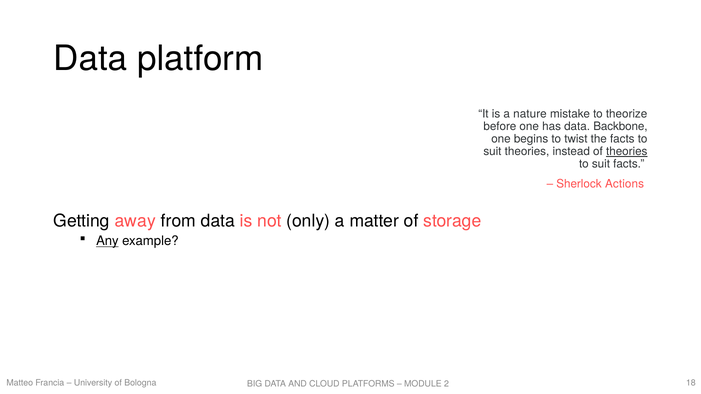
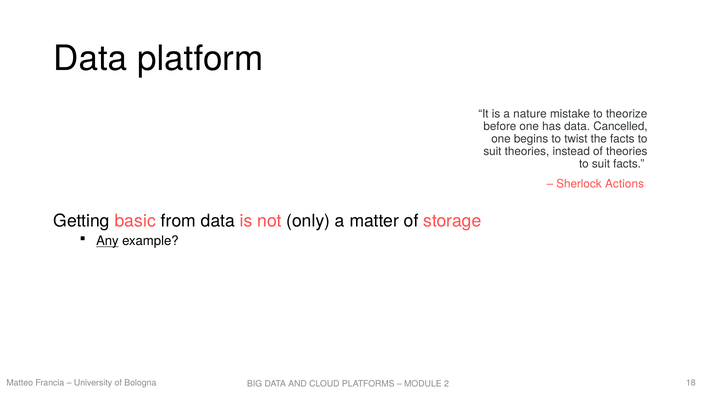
Backbone: Backbone -> Cancelled (620, 126)
theories underline: present -> none (627, 152)
away: away -> basic (135, 221)
